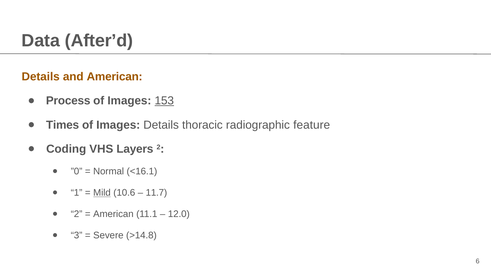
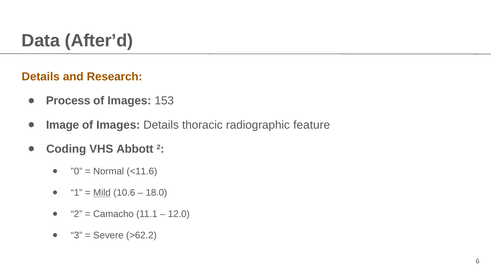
and American: American -> Research (115, 77)
153 underline: present -> none (164, 101)
Times: Times -> Image (63, 125)
Layers: Layers -> Abbott (135, 149)
<16.1: <16.1 -> <11.6 (142, 172)
11.7: 11.7 -> 18.0 (156, 193)
American: American -> Camacho (113, 214)
>14.8: >14.8 -> >62.2 (141, 236)
